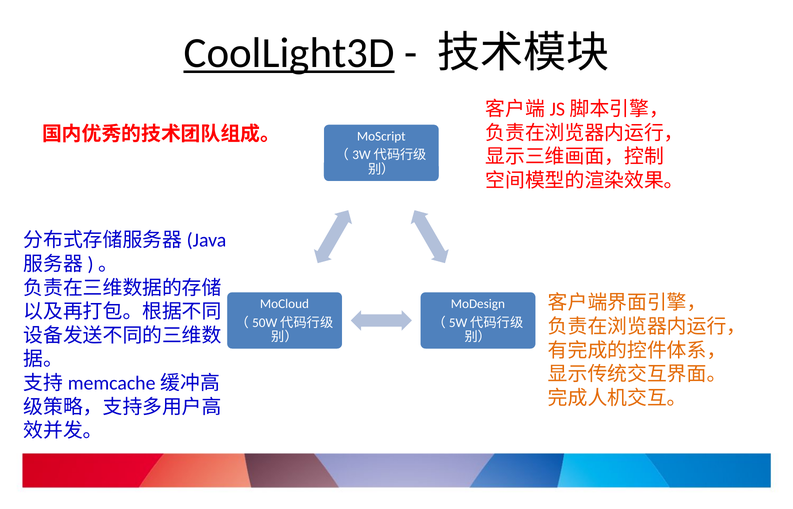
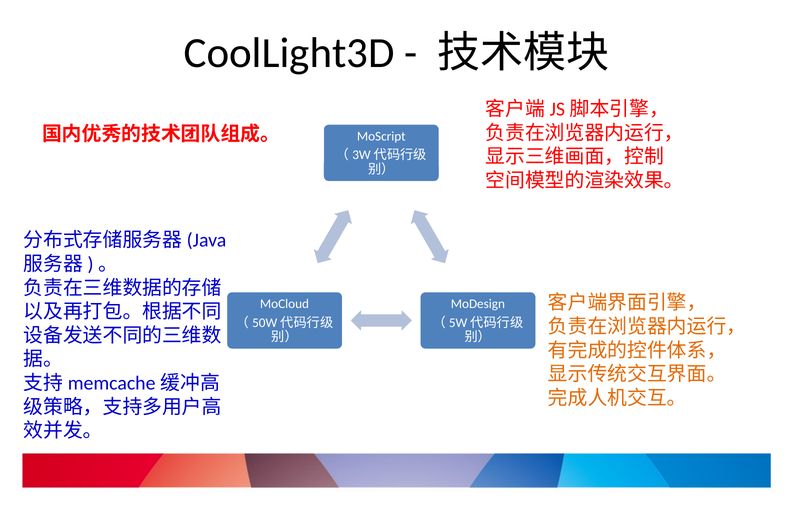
CoolLight3D underline: present -> none (289, 53)
